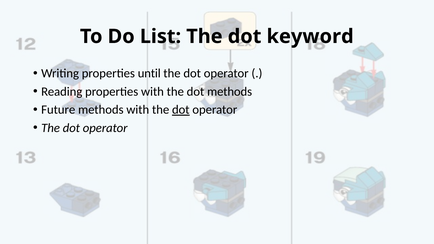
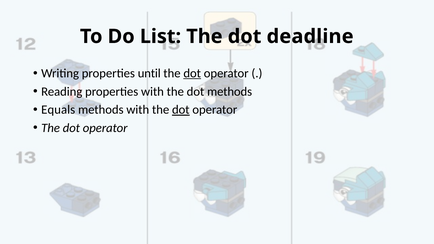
keyword: keyword -> deadline (310, 36)
dot underline: none -> present (192, 73)
Future: Future -> Equals (58, 110)
